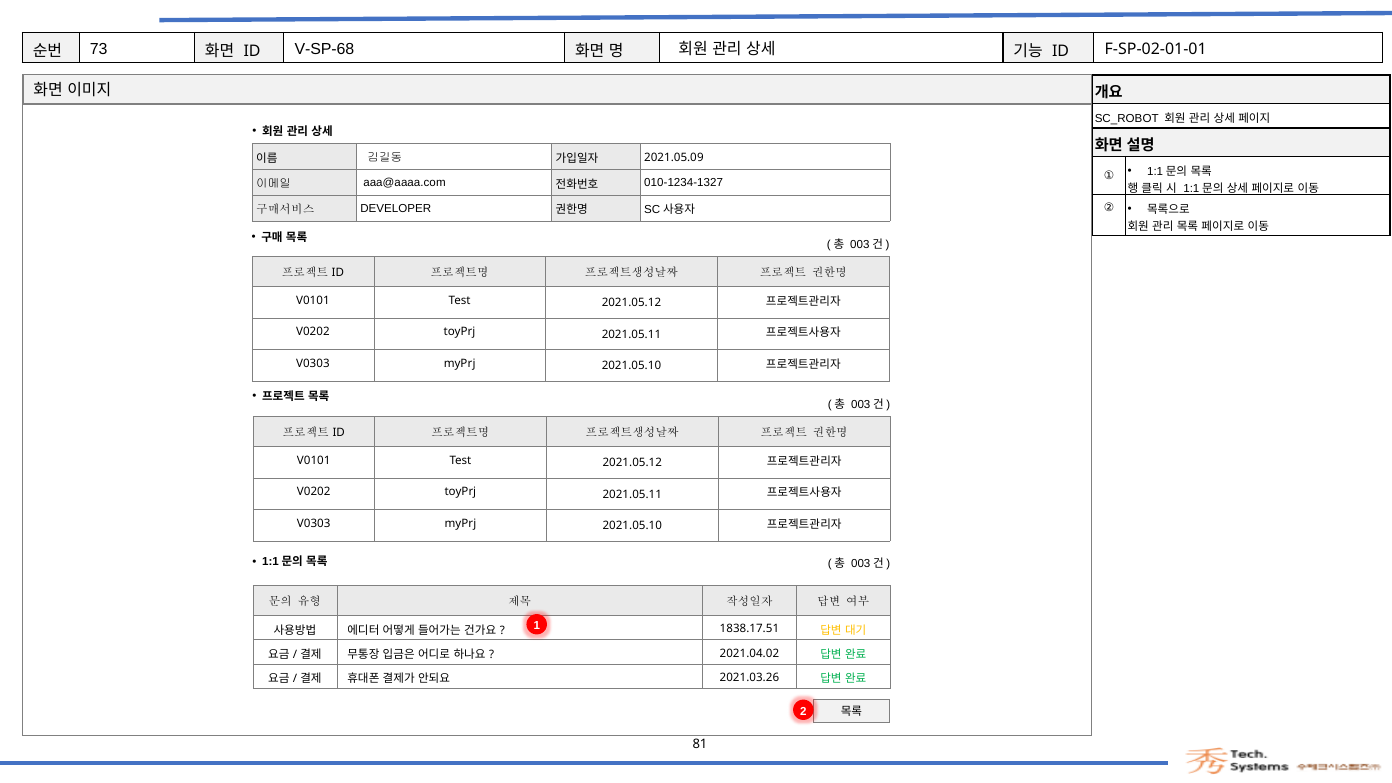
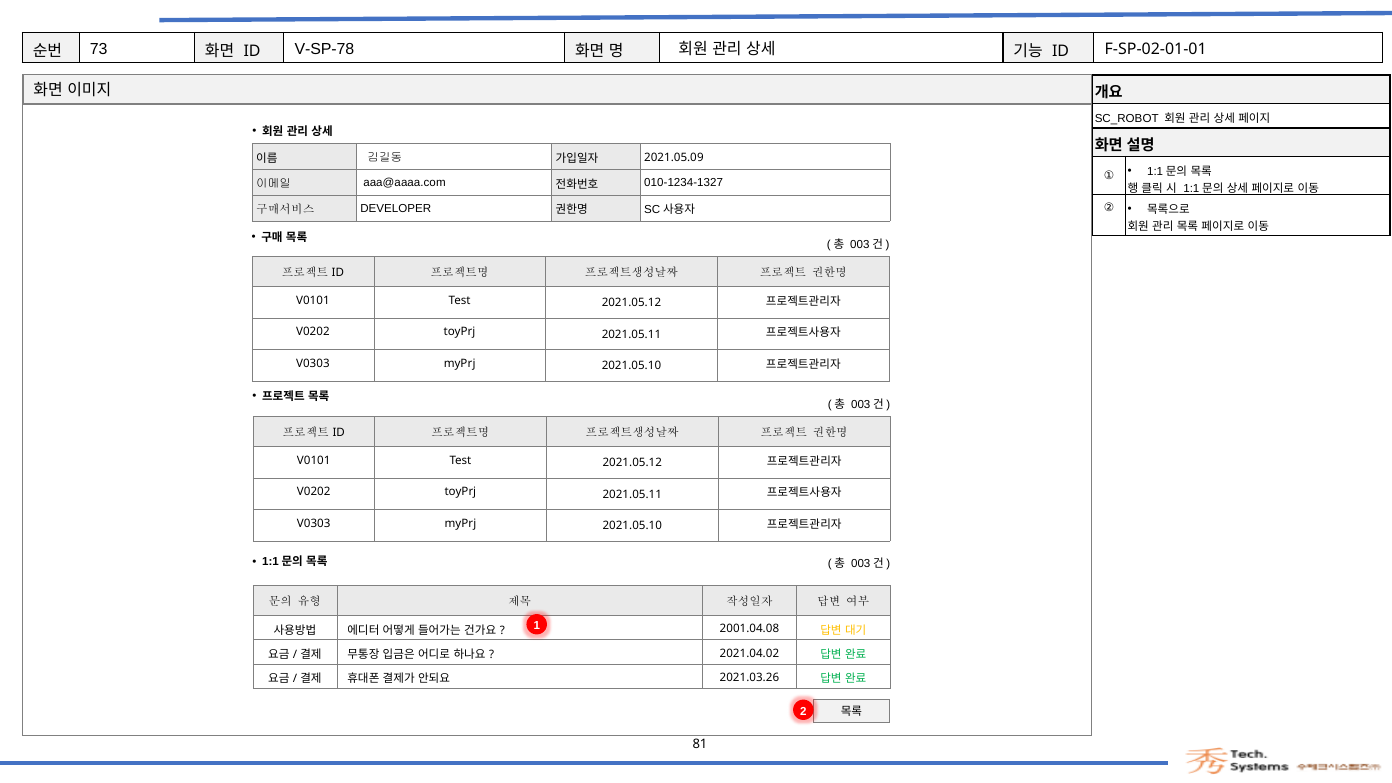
V-SP-68: V-SP-68 -> V-SP-78 (324, 49)
1838.17.51: 1838.17.51 -> 2001.04.08 (749, 629)
